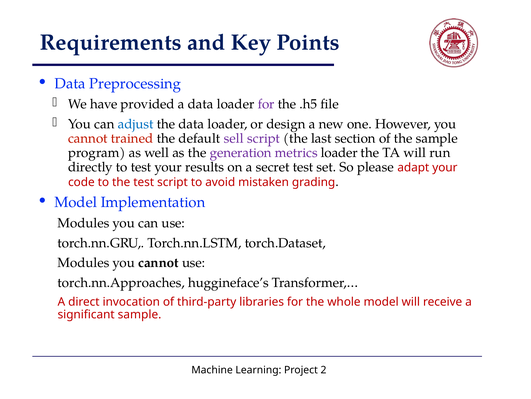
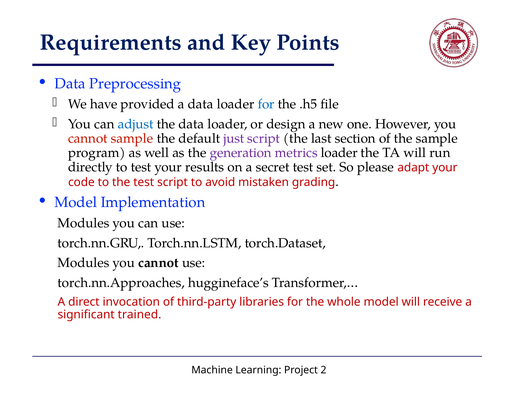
for colour: purple -> blue (266, 104)
cannot trained: trained -> sample (132, 138)
sell: sell -> just (234, 138)
significant sample: sample -> trained (140, 314)
